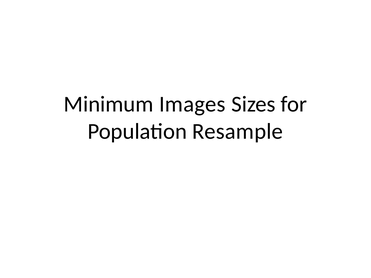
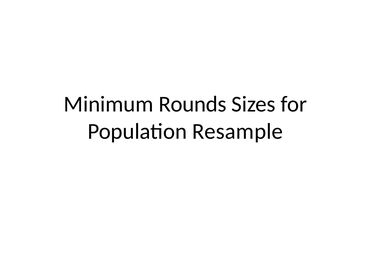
Images: Images -> Rounds (193, 104)
